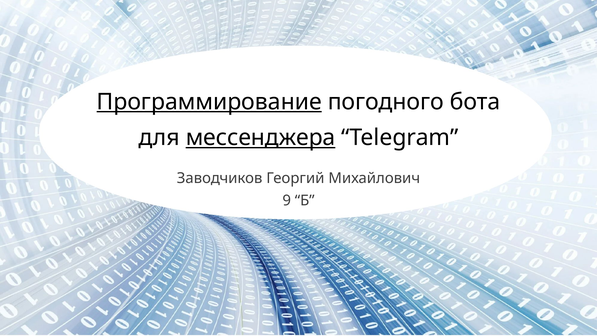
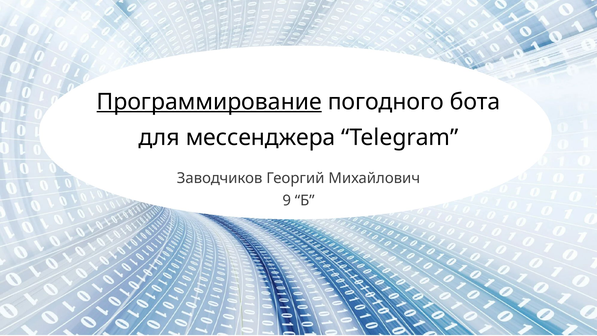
мессенджера underline: present -> none (261, 138)
